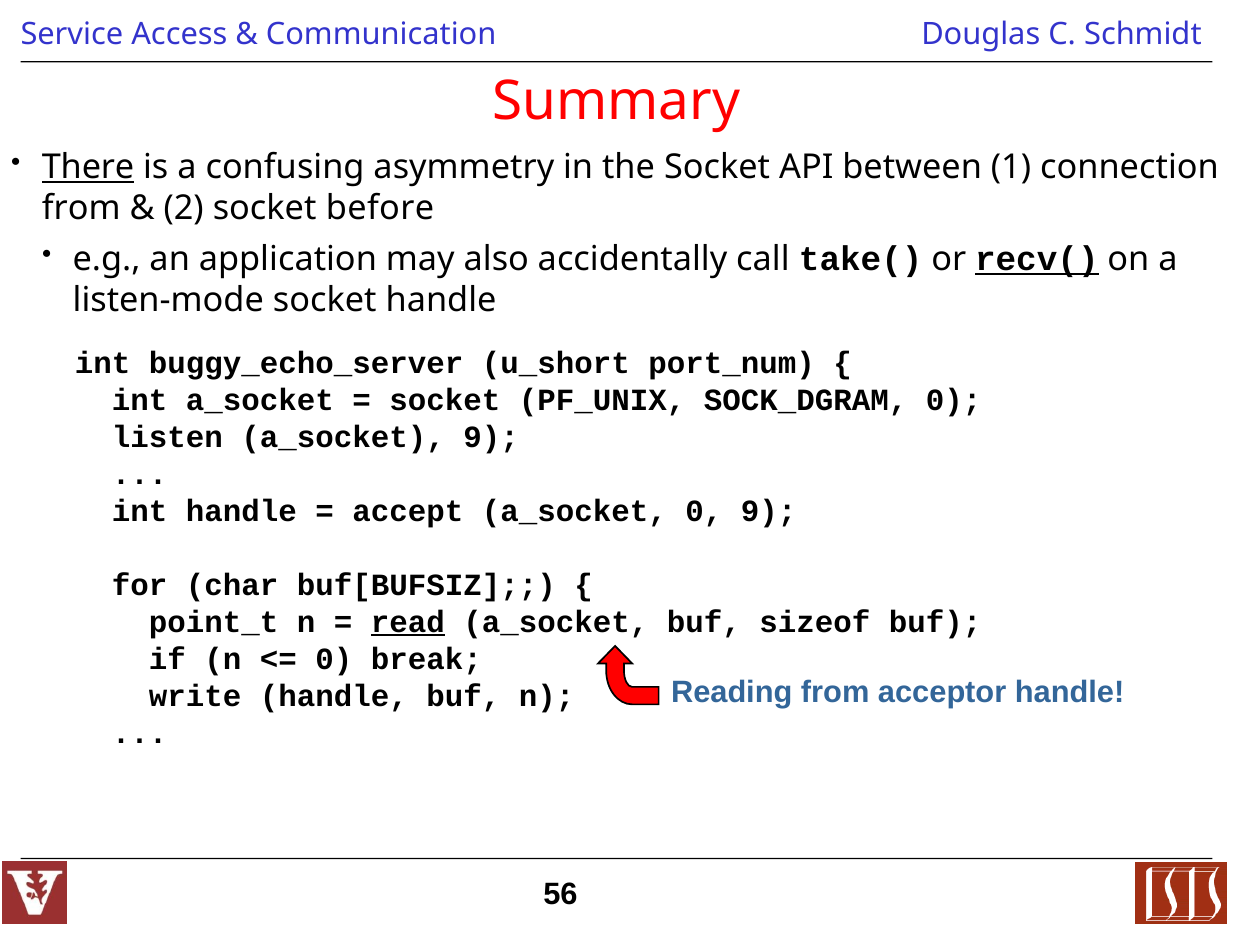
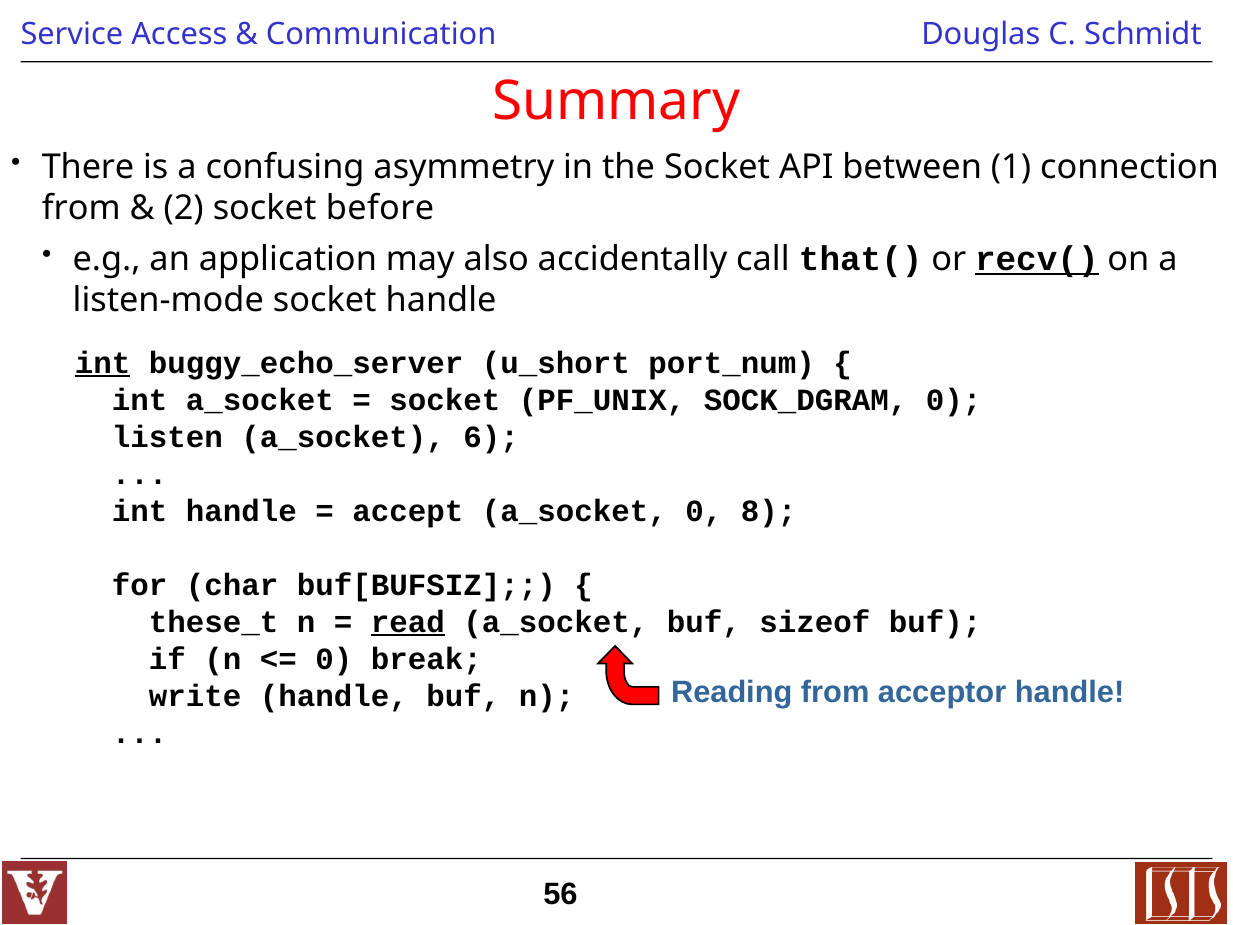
There underline: present -> none (88, 167)
take(: take( -> that( (861, 259)
int underline: none -> present (103, 363)
a_socket 9: 9 -> 6 (491, 437)
0 9: 9 -> 8 (769, 511)
point_t: point_t -> these_t (214, 622)
